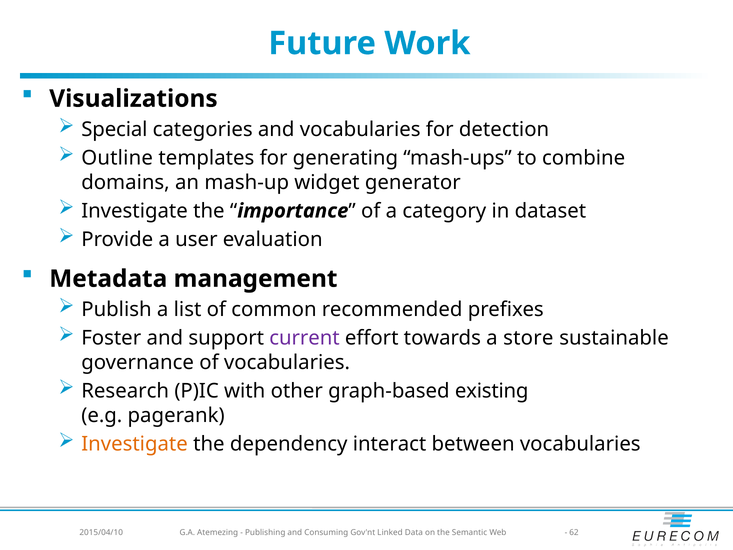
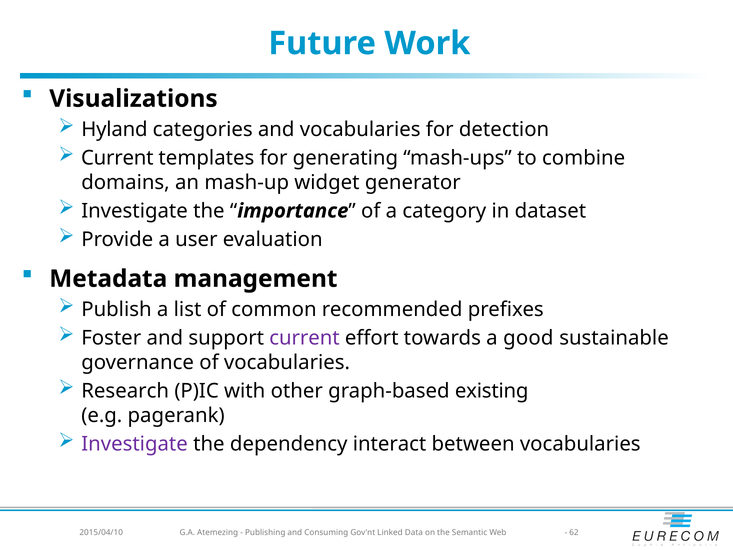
Special: Special -> Hyland (114, 129)
Outline: Outline -> Current (117, 158)
store: store -> good (528, 338)
Investigate colour: orange -> purple (135, 444)
